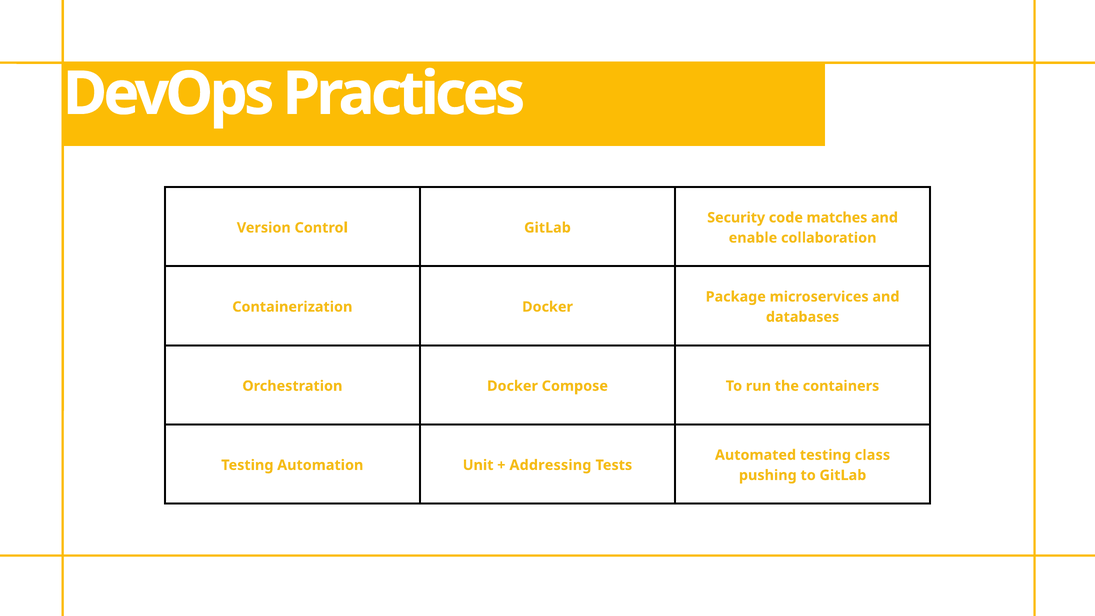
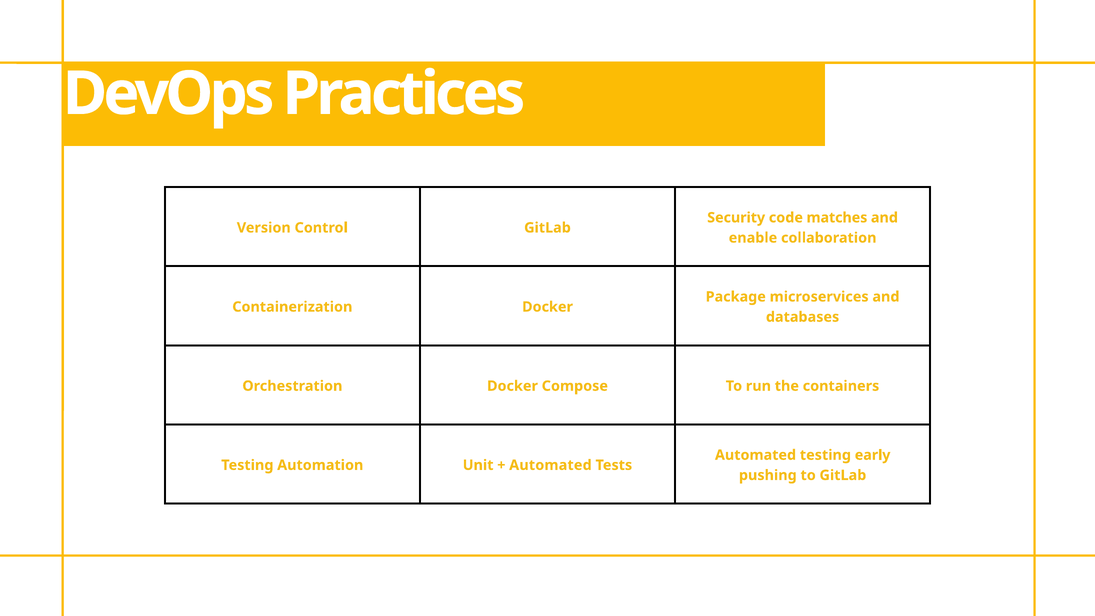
class: class -> early (873, 455)
Addressing: Addressing -> Automated (550, 465)
